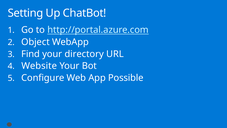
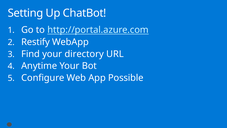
Object: Object -> Restify (36, 42)
Website: Website -> Anytime (39, 66)
